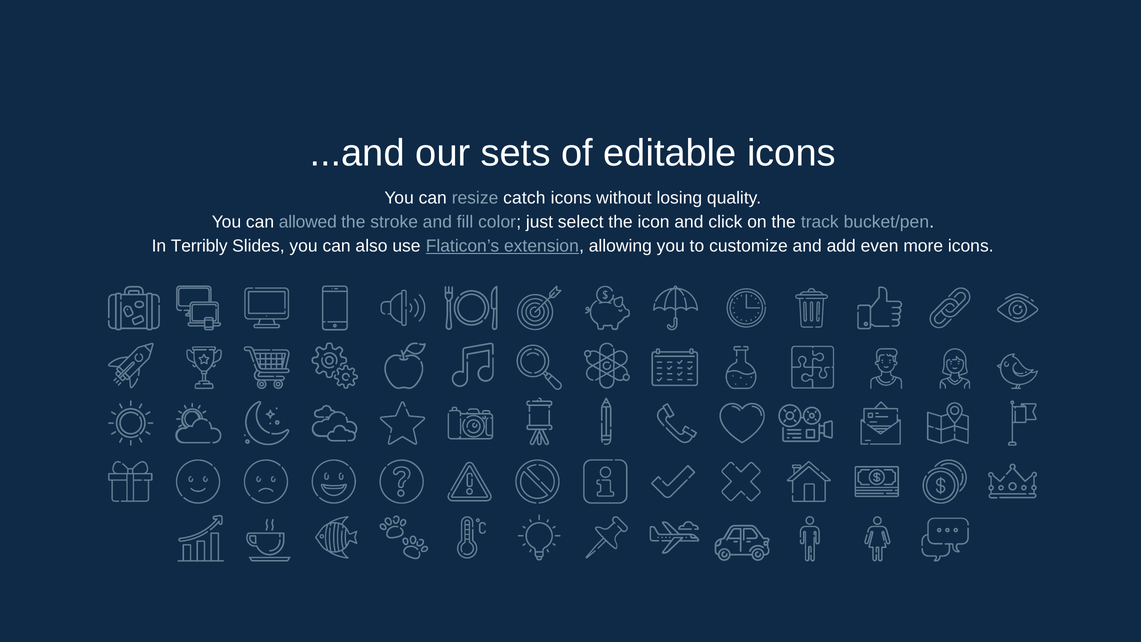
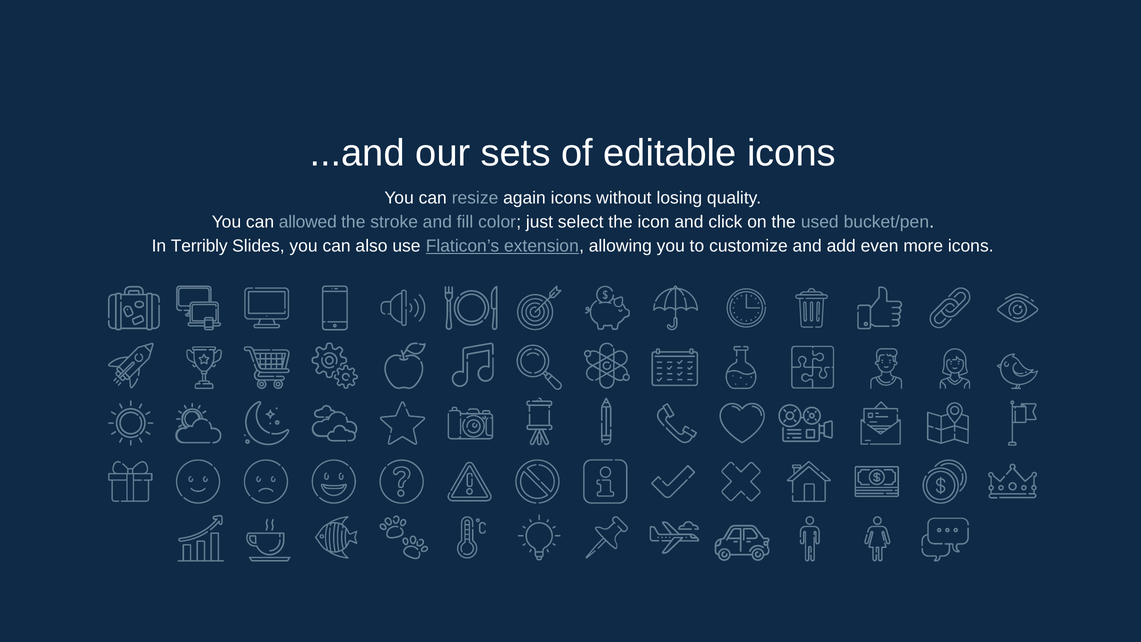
catch: catch -> again (524, 198)
track: track -> used (820, 222)
